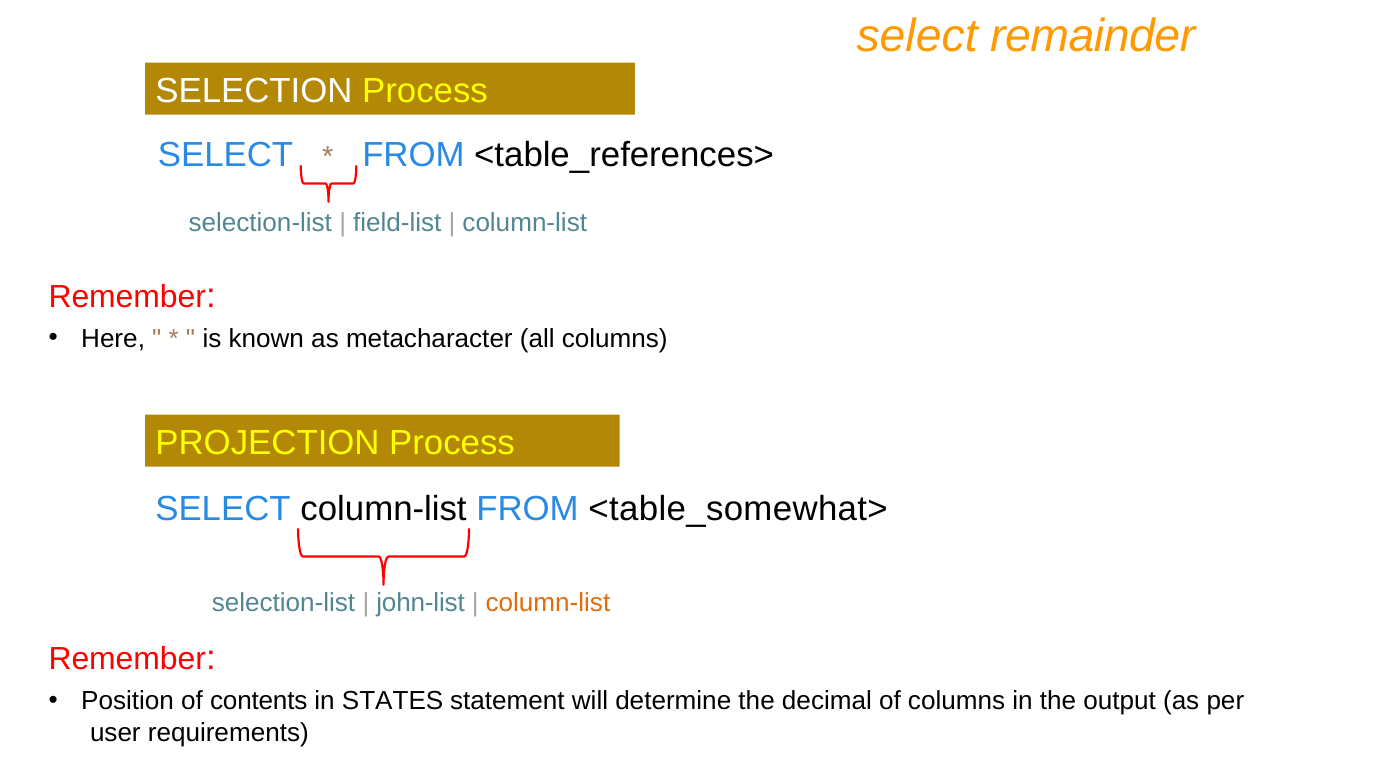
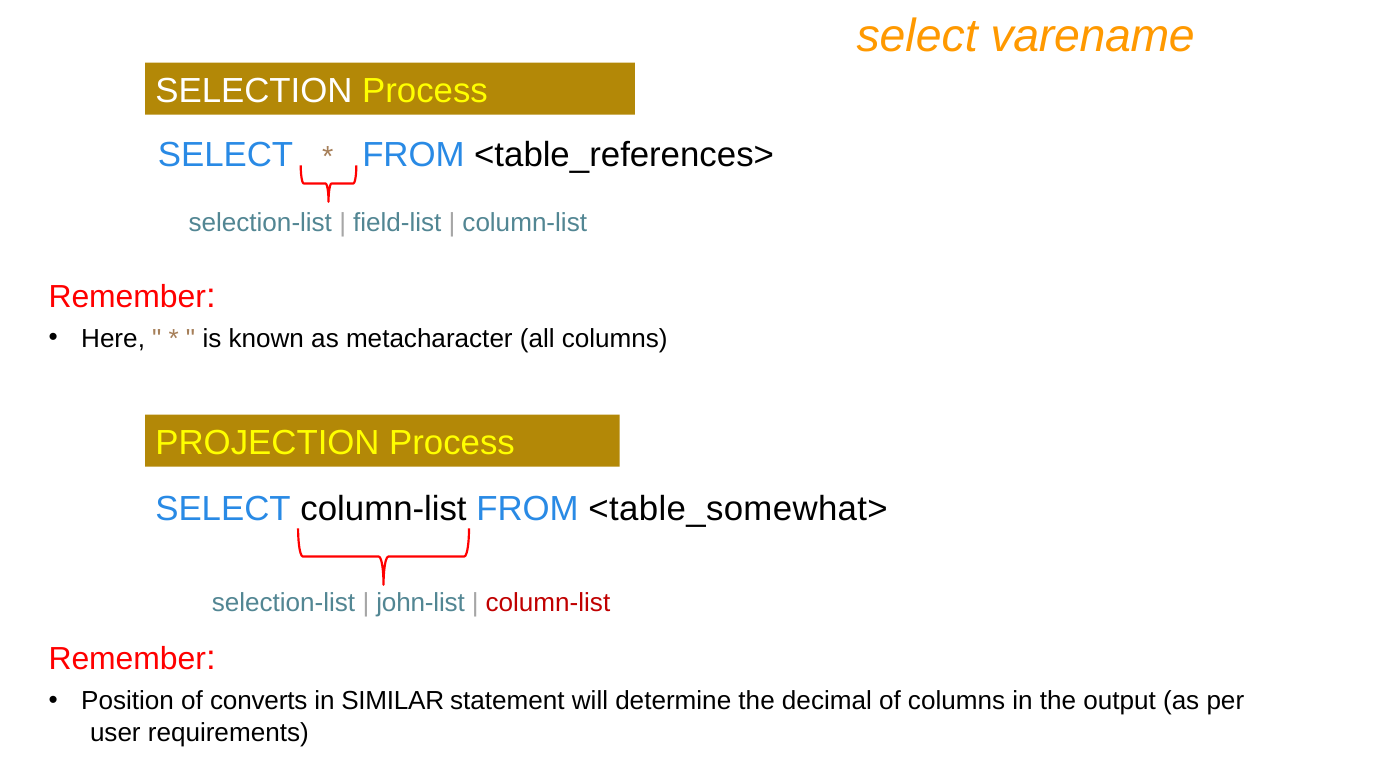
remainder: remainder -> varename (1093, 36)
column-list colour: orange -> red (548, 603)
contents: contents -> converts (259, 701)
STATES: STATES -> SIMILAR (393, 701)
